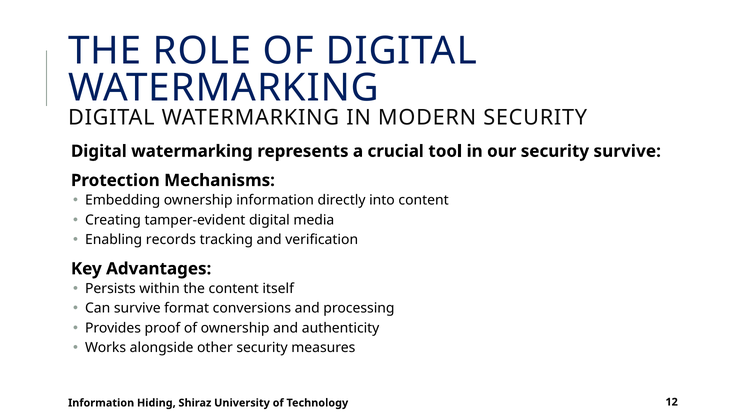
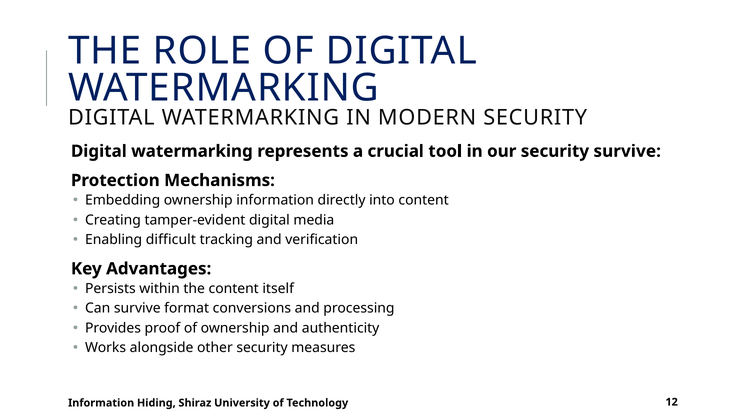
records: records -> difficult (171, 240)
